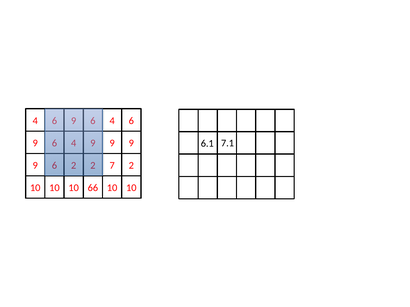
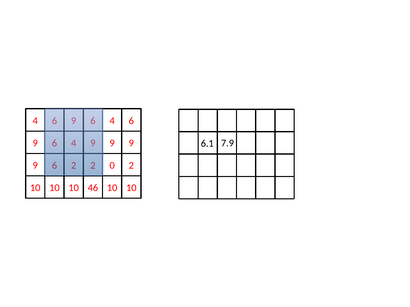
7.1: 7.1 -> 7.9 (228, 143)
7: 7 -> 0 (112, 166)
66: 66 -> 46 (93, 188)
